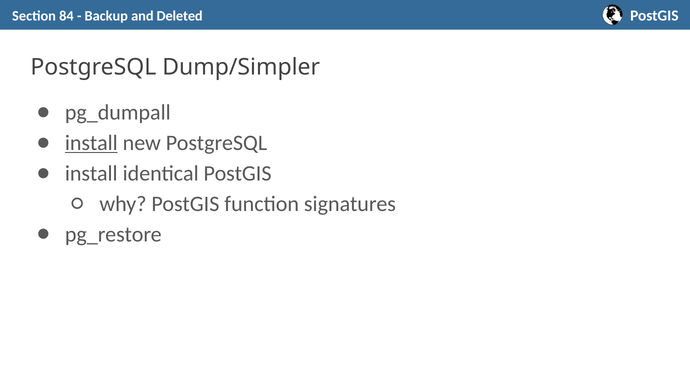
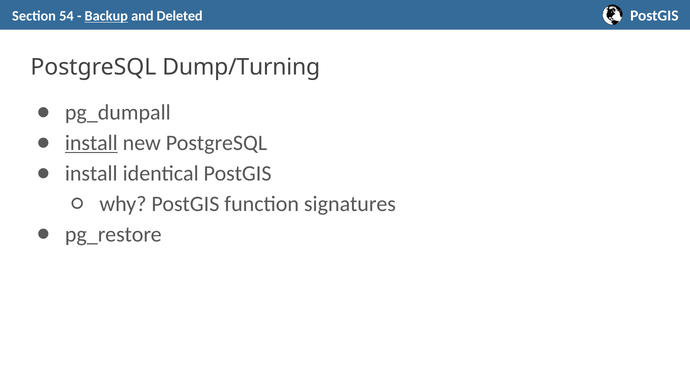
84: 84 -> 54 (66, 16)
Backup underline: none -> present (106, 16)
Dump/Simpler: Dump/Simpler -> Dump/Turning (241, 67)
